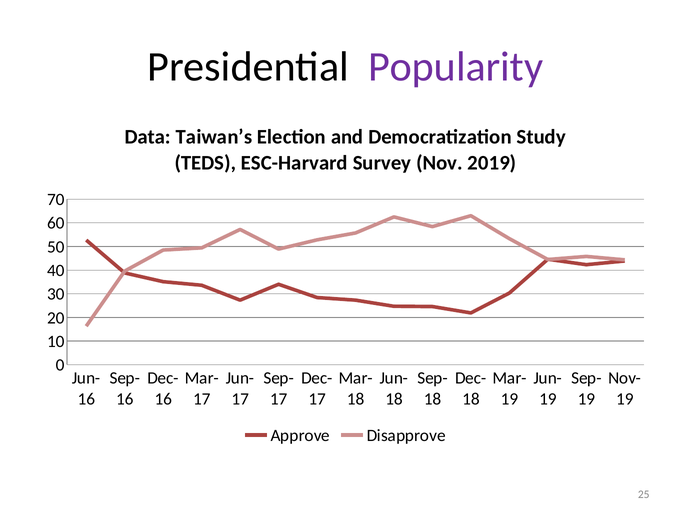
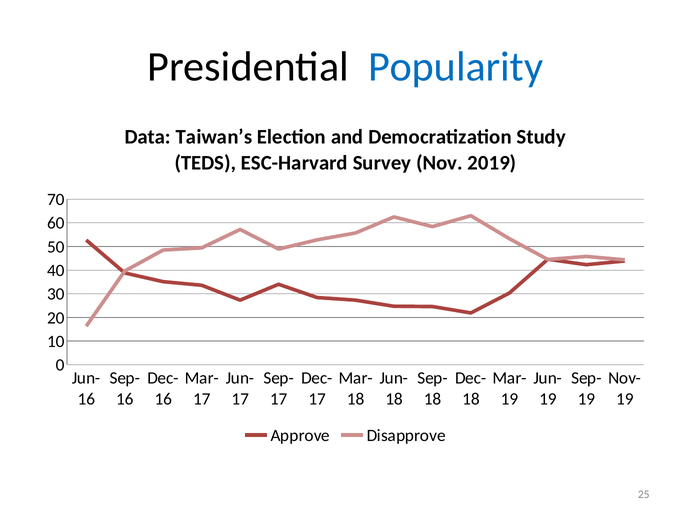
Popularity colour: purple -> blue (456, 67)
